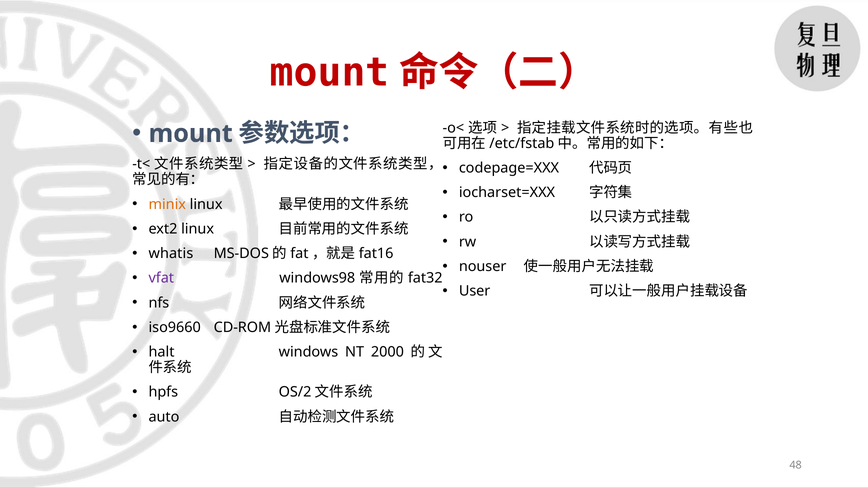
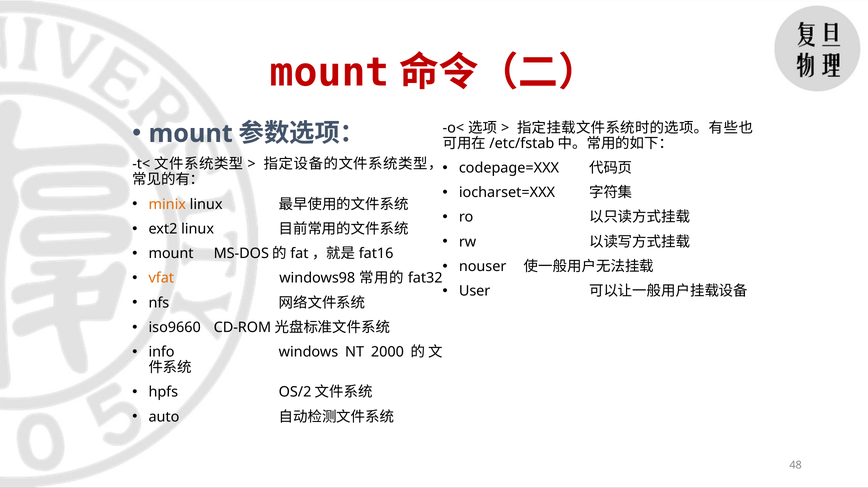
whatis: whatis -> mount (171, 254)
vfat colour: purple -> orange (161, 278)
halt: halt -> info (162, 352)
